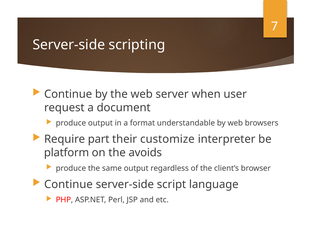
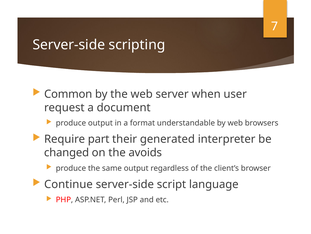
Continue: Continue -> Common (68, 94)
customize: customize -> generated (167, 139)
platform: platform -> changed (67, 152)
